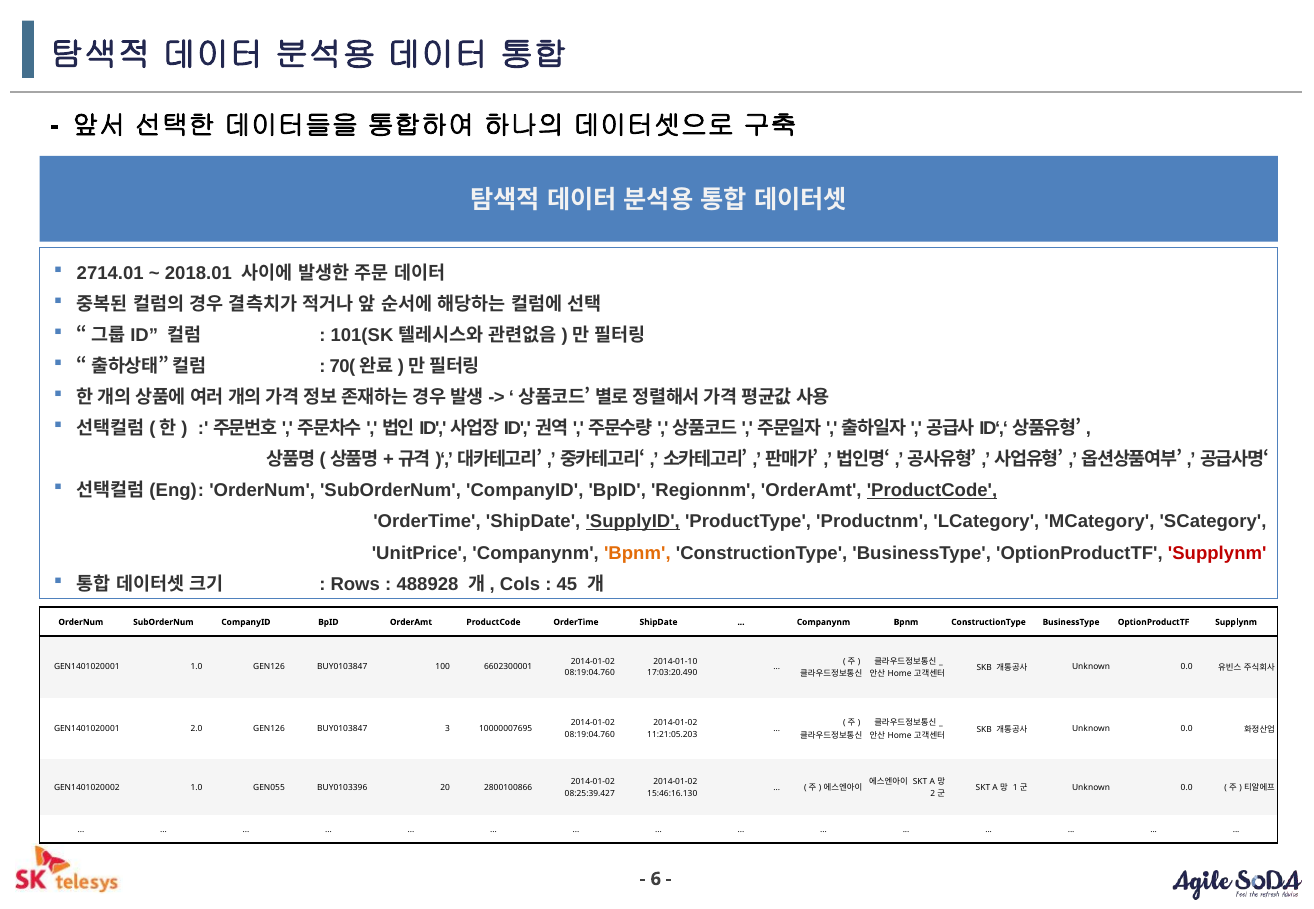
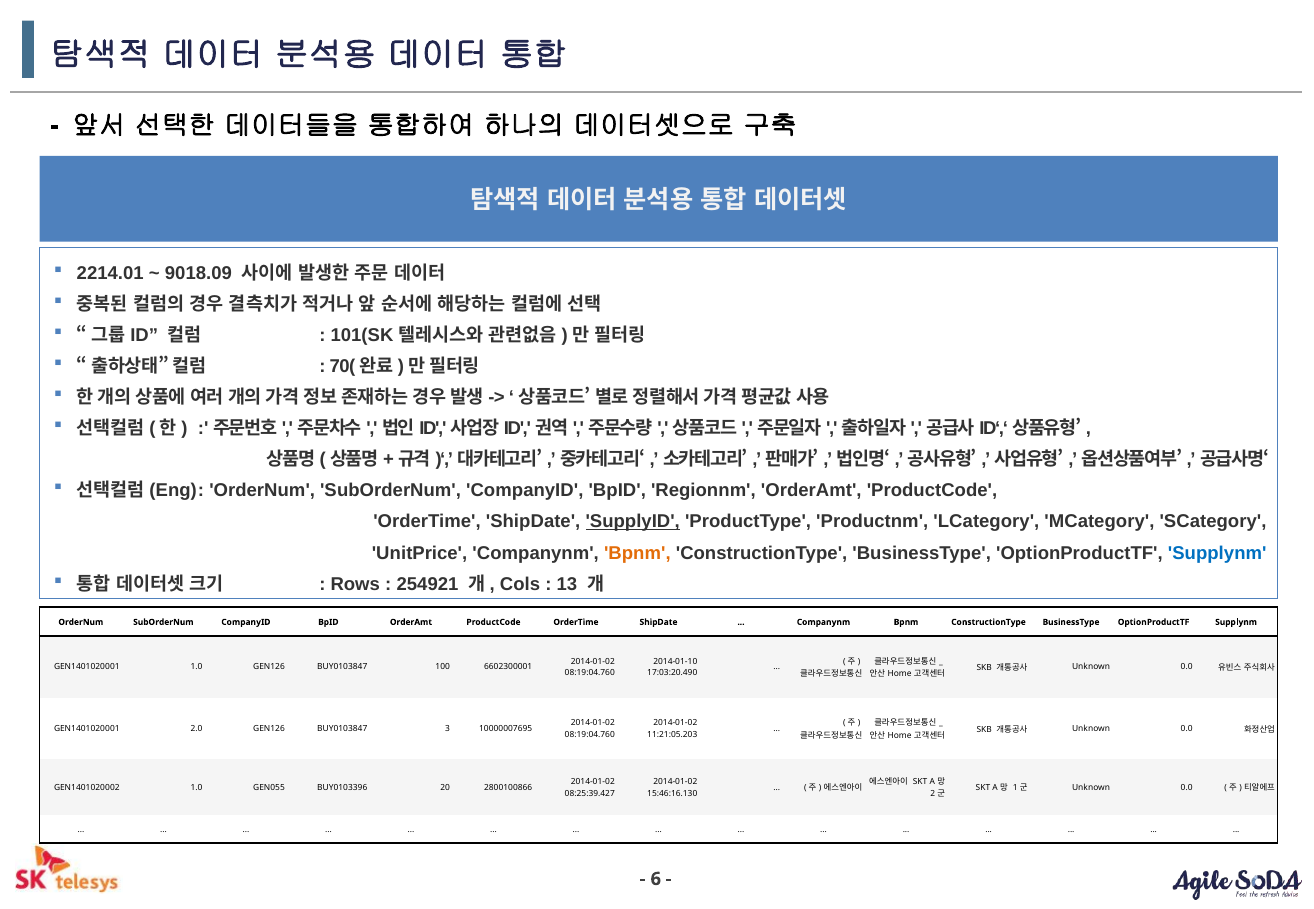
2714.01: 2714.01 -> 2214.01 (110, 273)
2018.01: 2018.01 -> 9018.09 (198, 273)
ProductCode underline: present -> none (932, 491)
Supplynm colour: red -> blue (1217, 553)
488928: 488928 -> 254921 (427, 585)
45: 45 -> 13 (567, 585)
